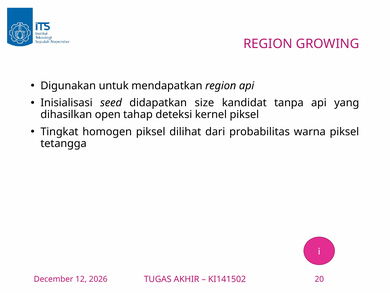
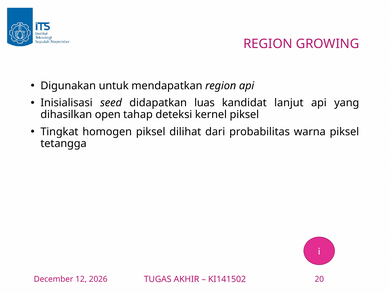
size: size -> luas (205, 103)
tanpa: tanpa -> lanjut (289, 103)
